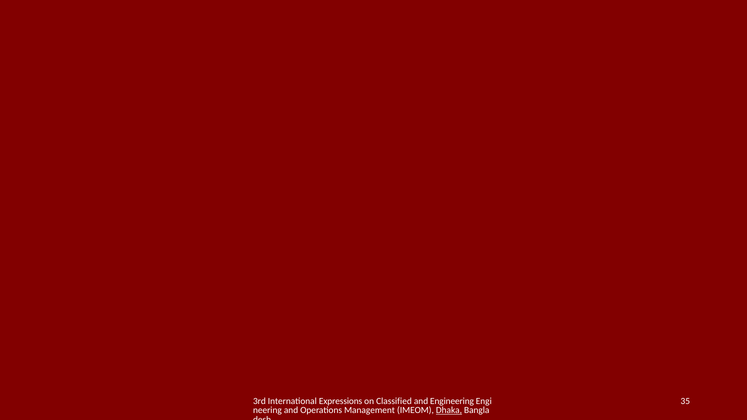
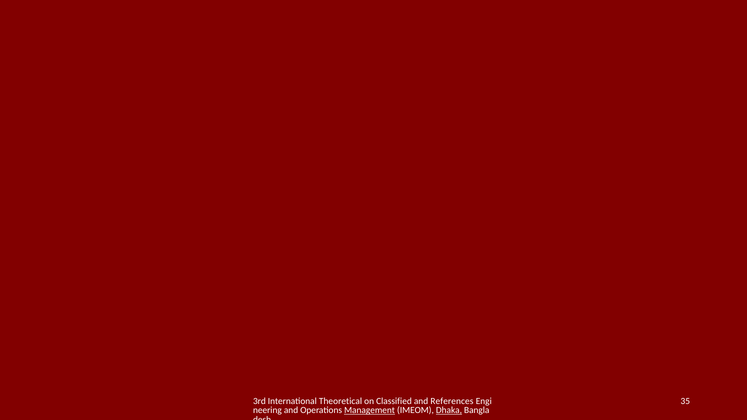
Expressions: Expressions -> Theoretical (341, 401)
Engineering: Engineering -> References (452, 401)
Management underline: none -> present (370, 411)
